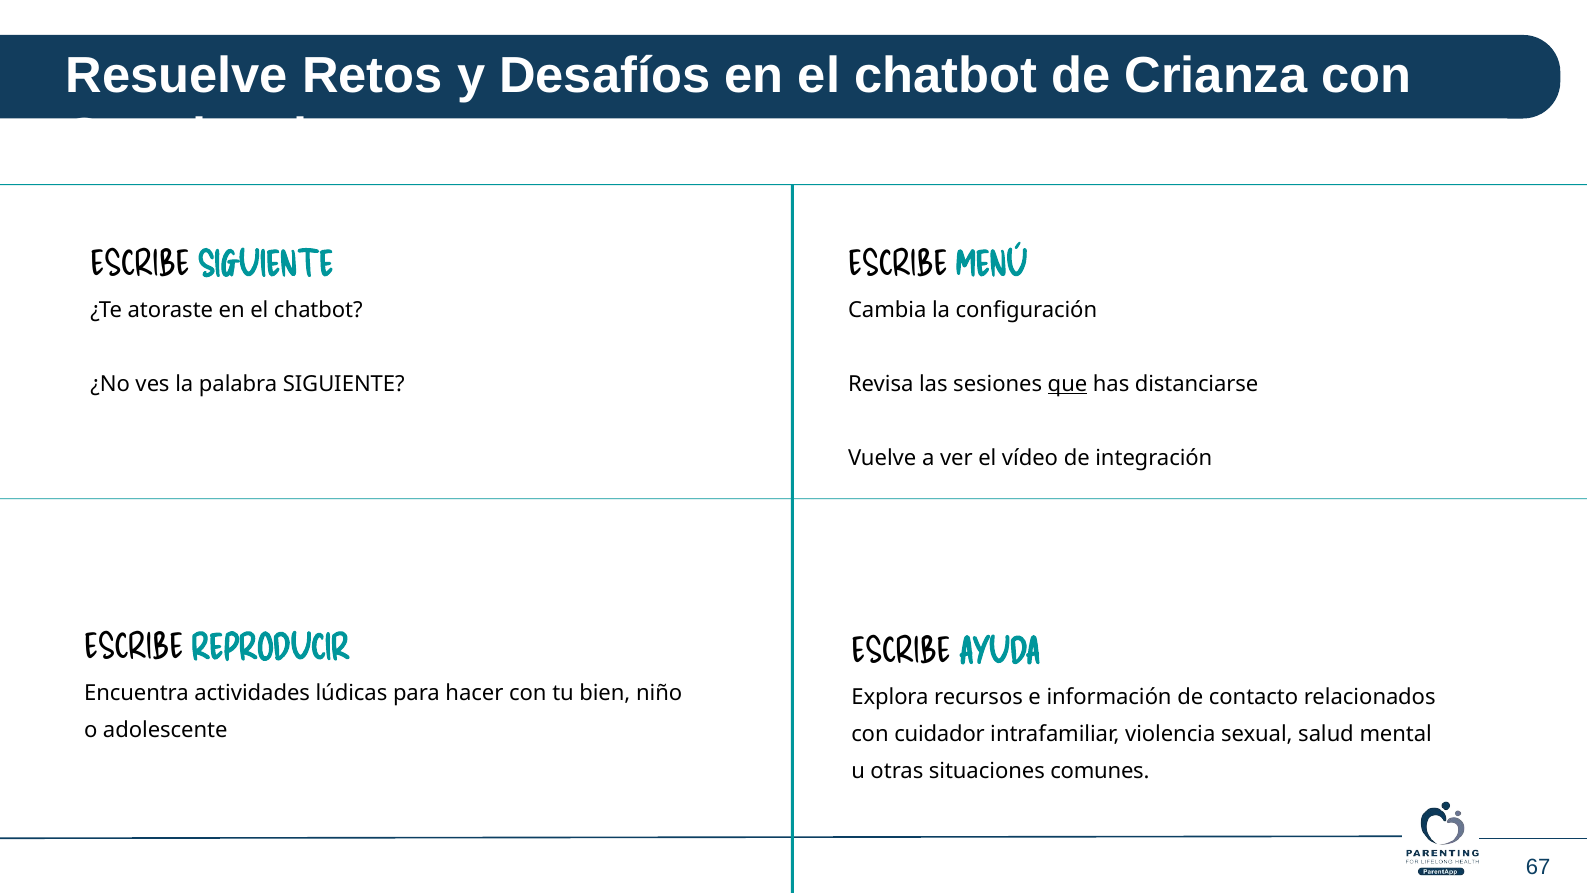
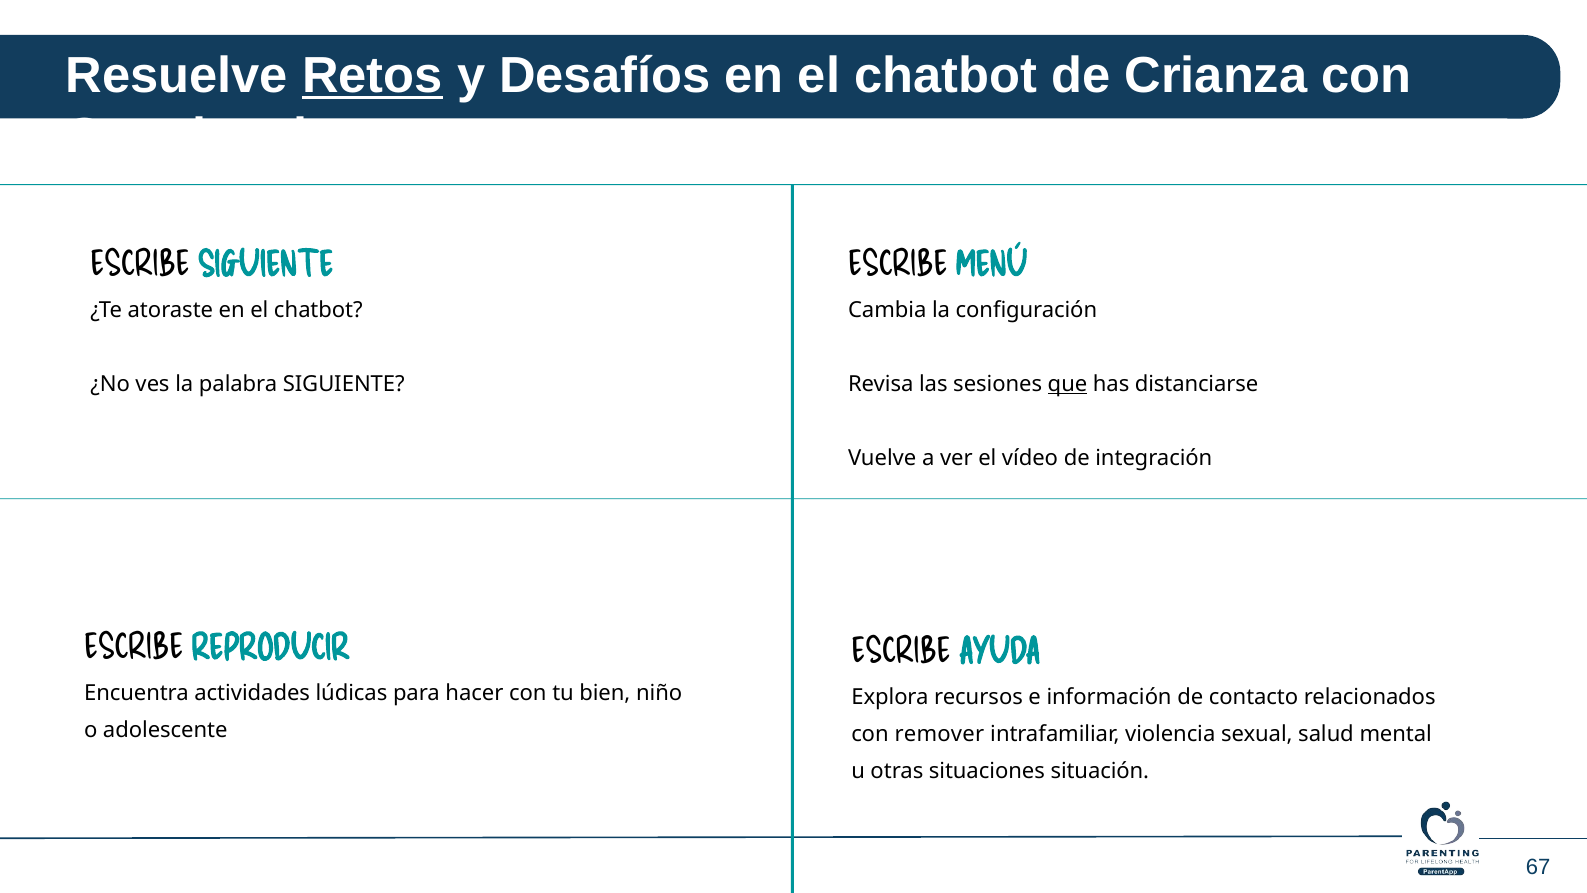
Retos underline: none -> present (373, 76)
cuidador: cuidador -> remover (939, 734)
comunes: comunes -> situación (1100, 771)
